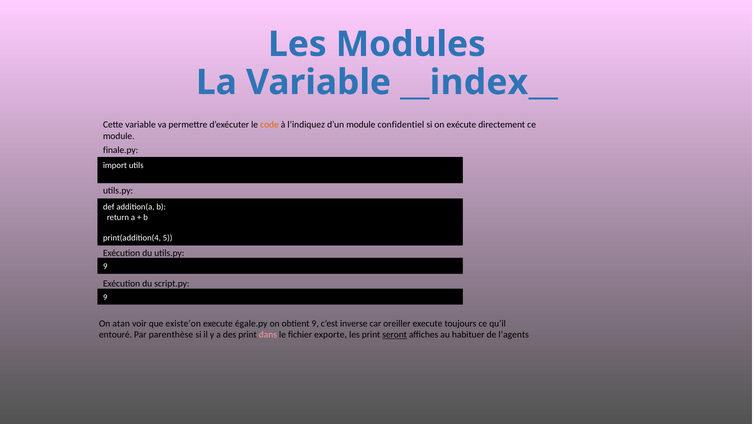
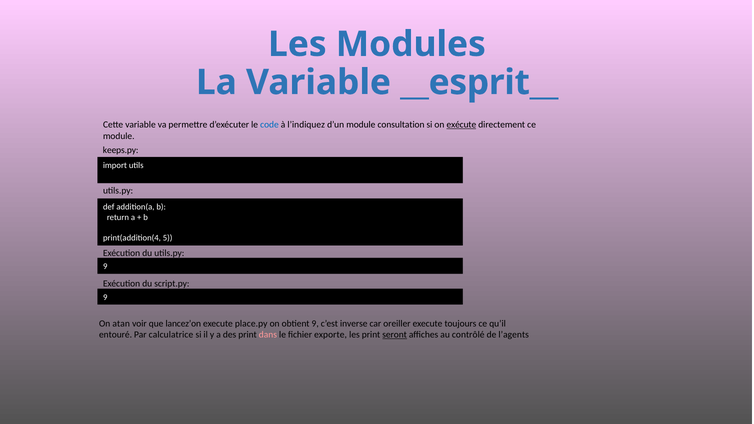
__index__: __index__ -> __esprit__ (479, 82)
code colour: orange -> blue (269, 125)
confidentiel: confidentiel -> consultation (401, 125)
exécute underline: none -> present (461, 125)
finale.py: finale.py -> keeps.py (121, 150)
existe’on: existe’on -> lancez’on (183, 324)
égale.py: égale.py -> place.py (251, 324)
parenthèse: parenthèse -> calculatrice (171, 335)
habituer: habituer -> contrôlé (468, 335)
